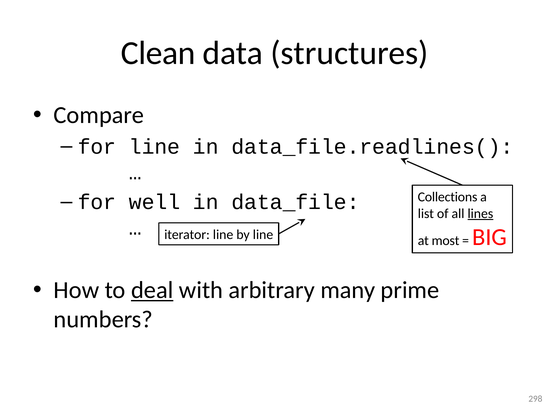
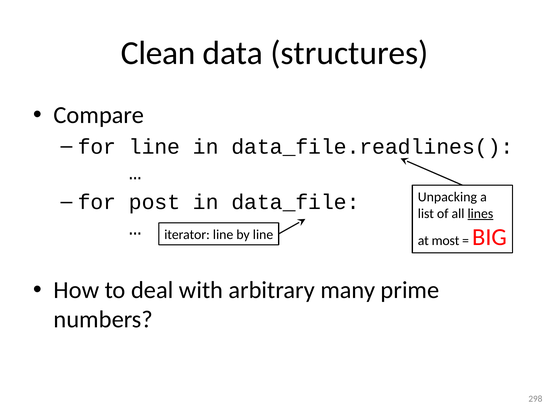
well: well -> post (155, 202)
Collections: Collections -> Unpacking (447, 197)
deal underline: present -> none (152, 291)
